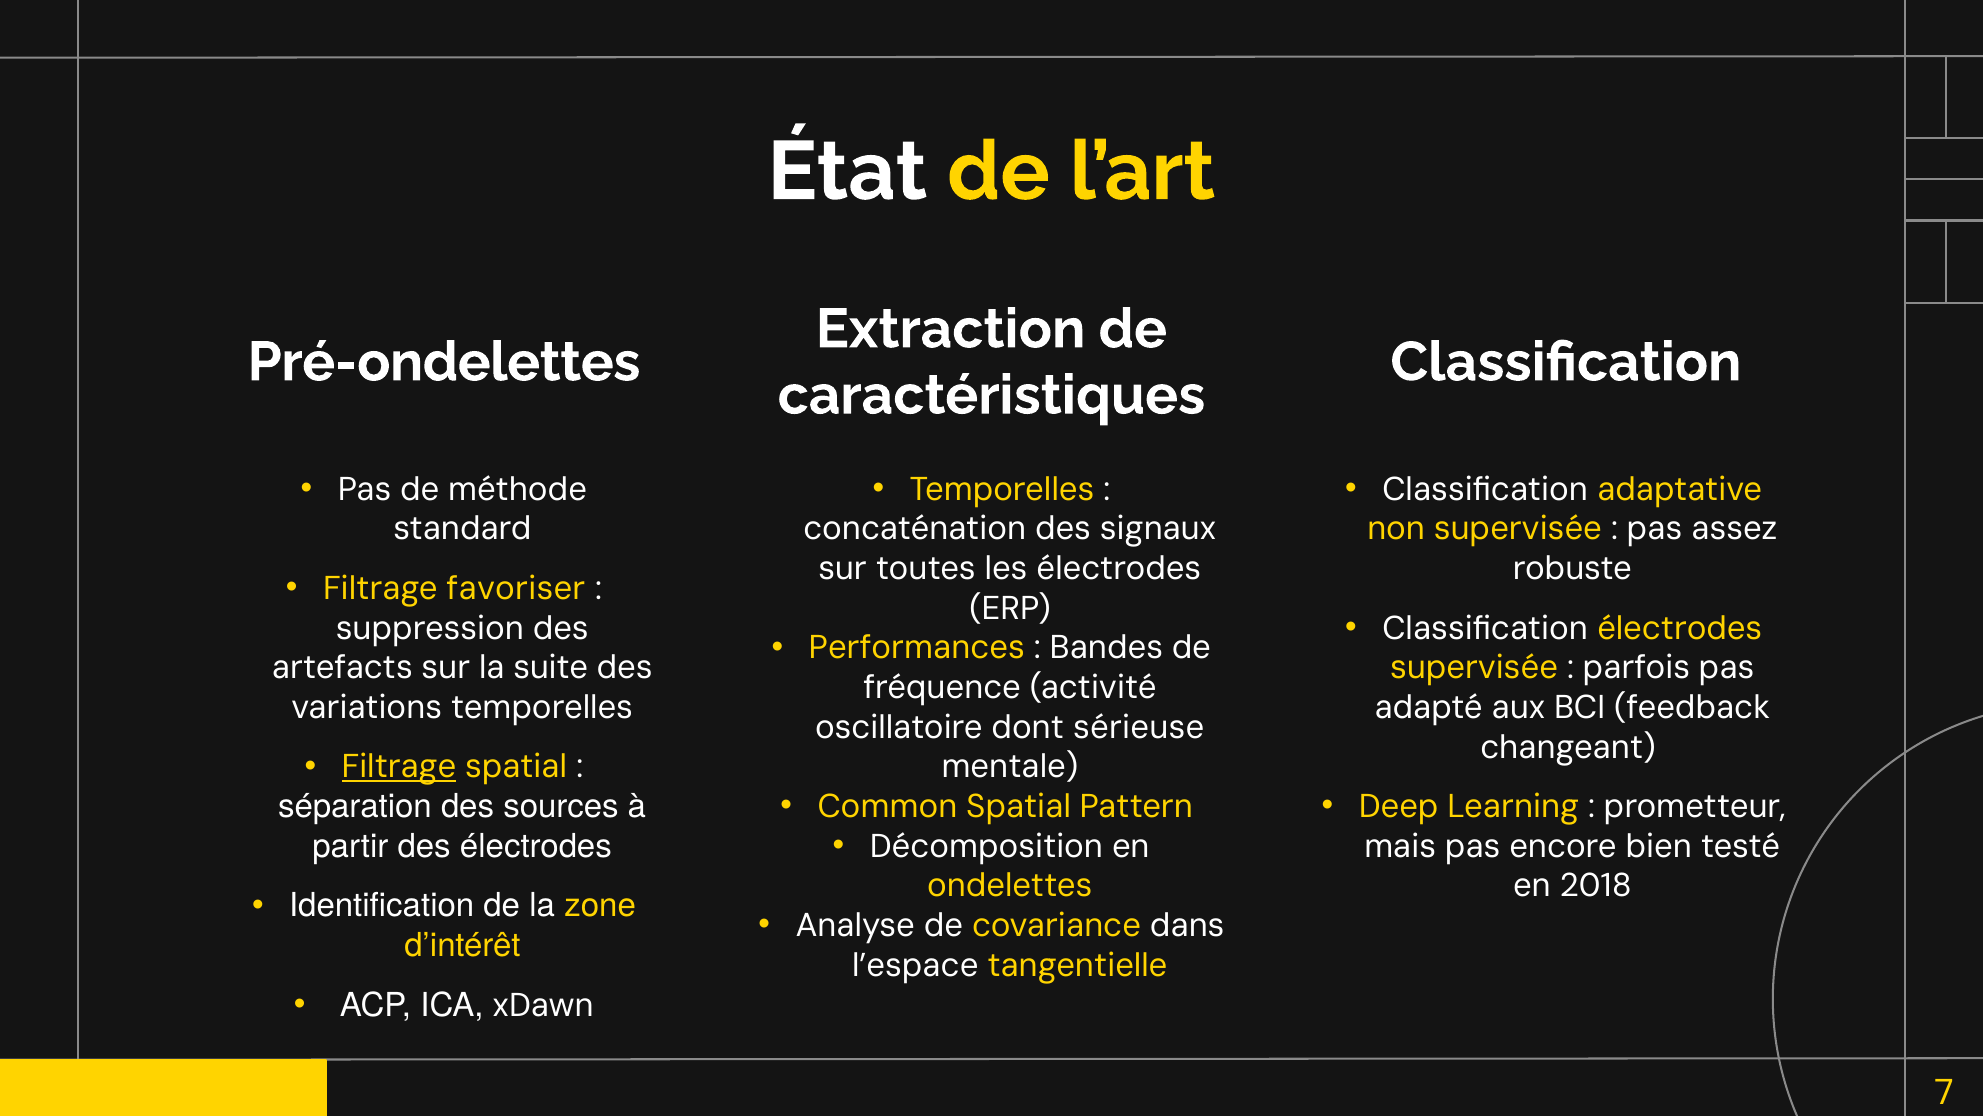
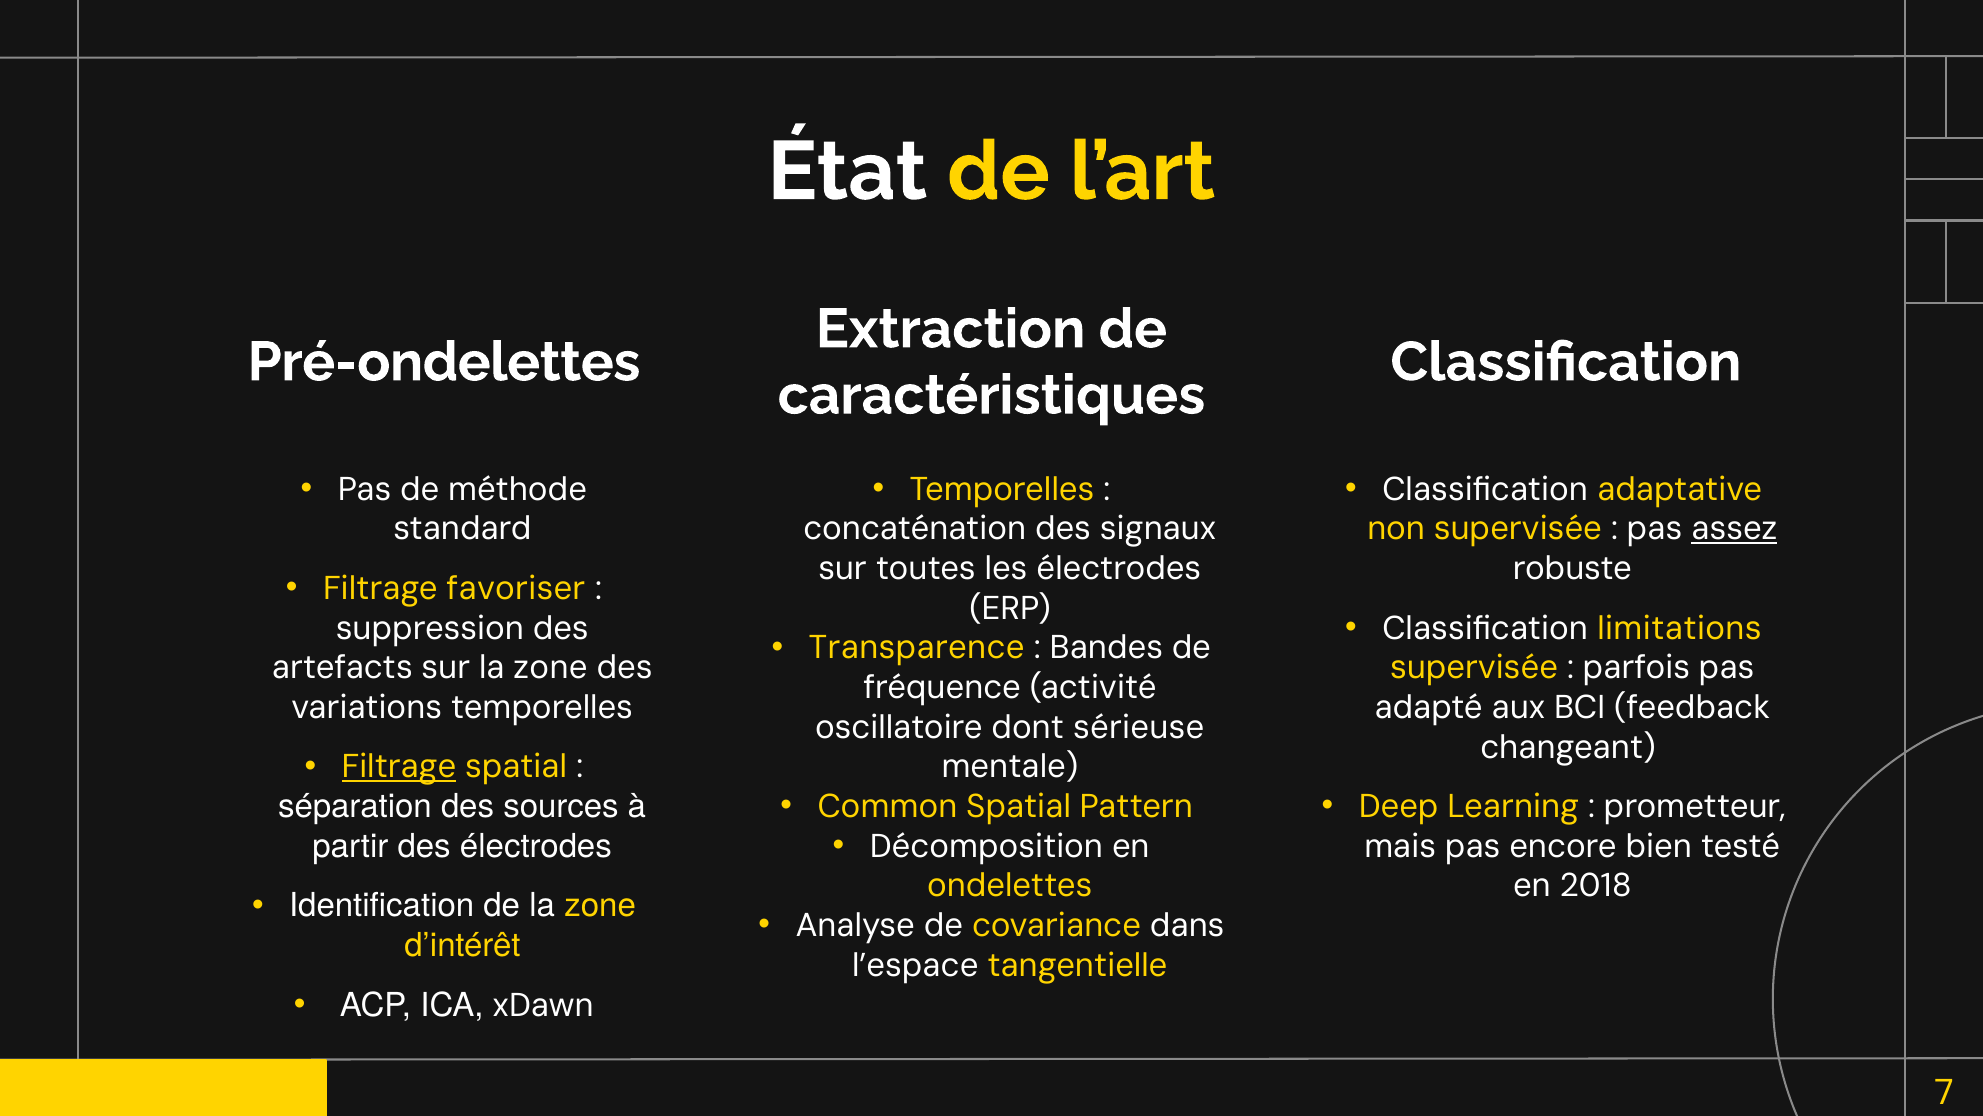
assez underline: none -> present (1734, 529)
Classification électrodes: électrodes -> limitations (1680, 628)
Performances: Performances -> Transparence (917, 648)
sur la suite: suite -> zone (551, 668)
